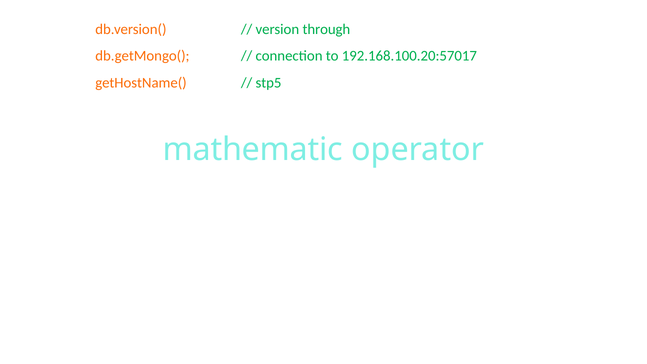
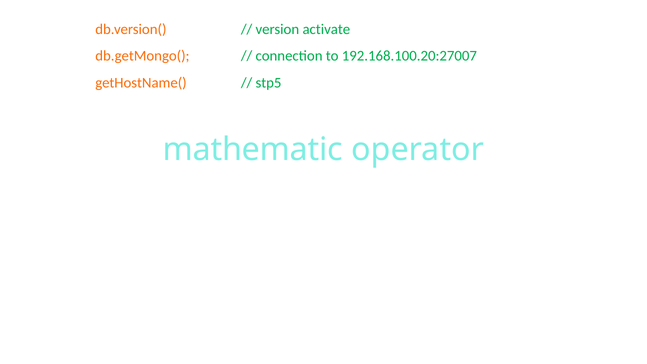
through: through -> activate (326, 29)
192.168.100.20:57017: 192.168.100.20:57017 -> 192.168.100.20:27007 (409, 56)
